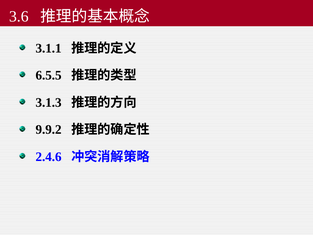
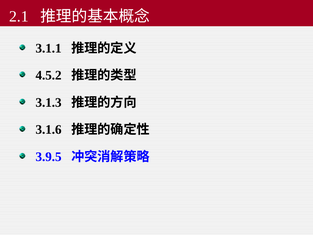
3.6: 3.6 -> 2.1 (19, 16)
6.5.5: 6.5.5 -> 4.5.2 (49, 75)
9.9.2: 9.9.2 -> 3.1.6 (49, 130)
2.4.6: 2.4.6 -> 3.9.5 (49, 157)
